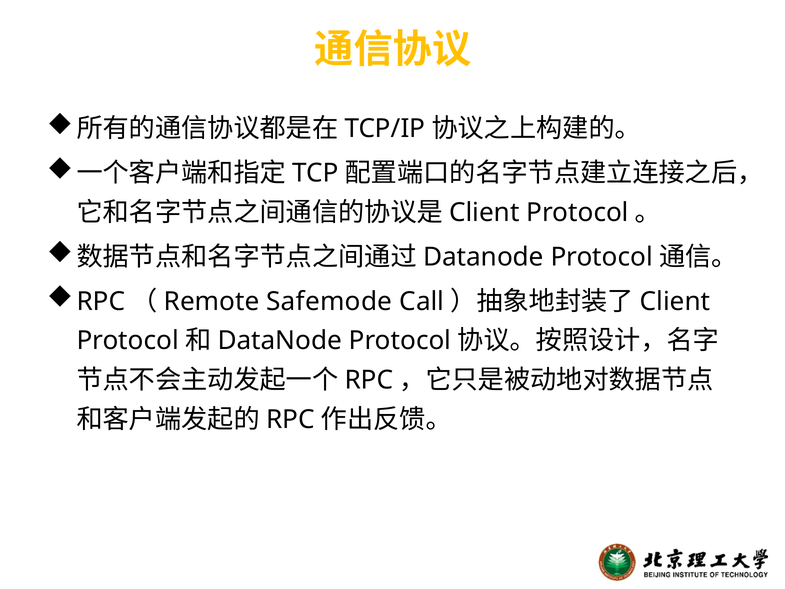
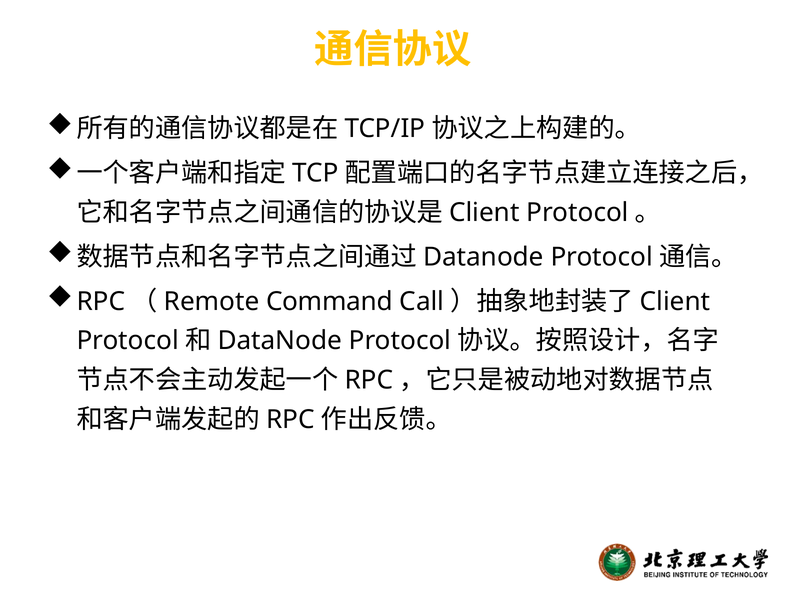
Safemode: Safemode -> Command (329, 301)
